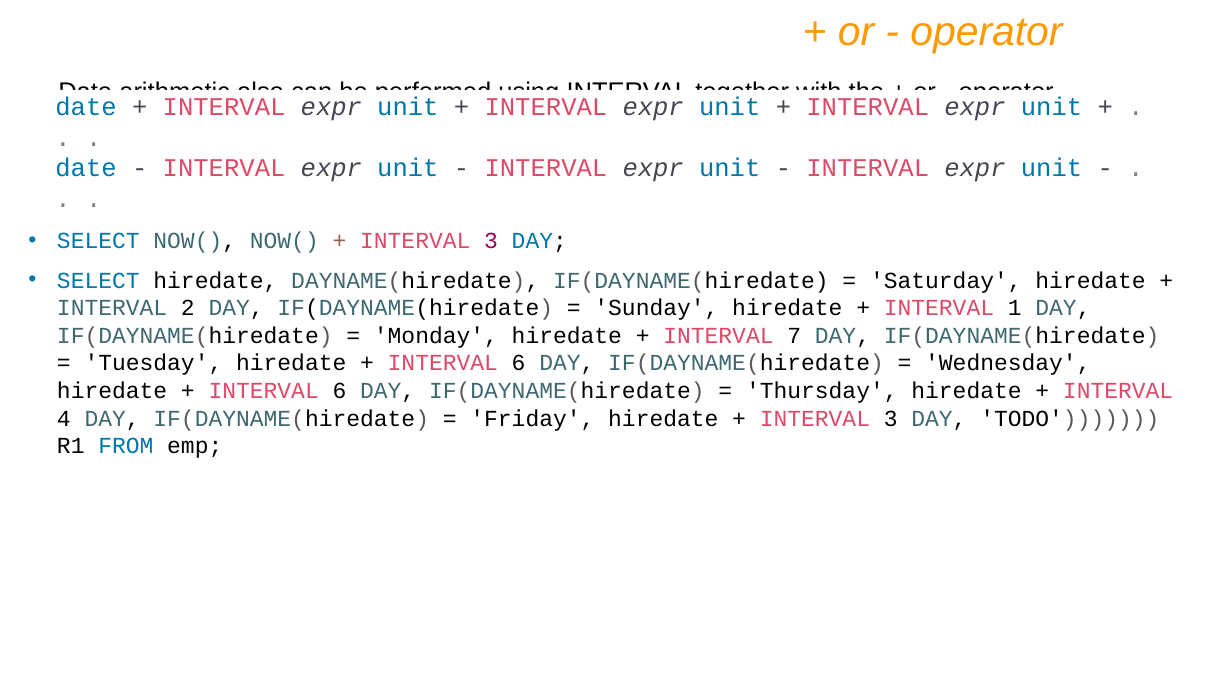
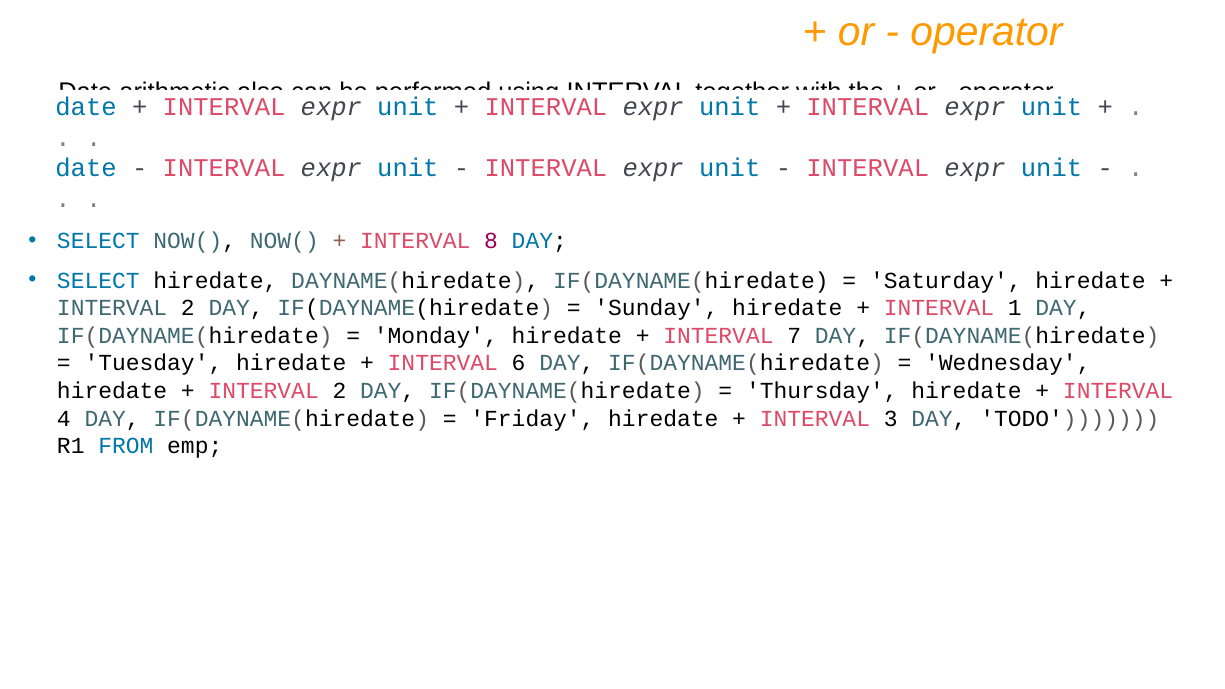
3: 3 -> 8 (491, 241)
6: 6 -> 2 (339, 391)
